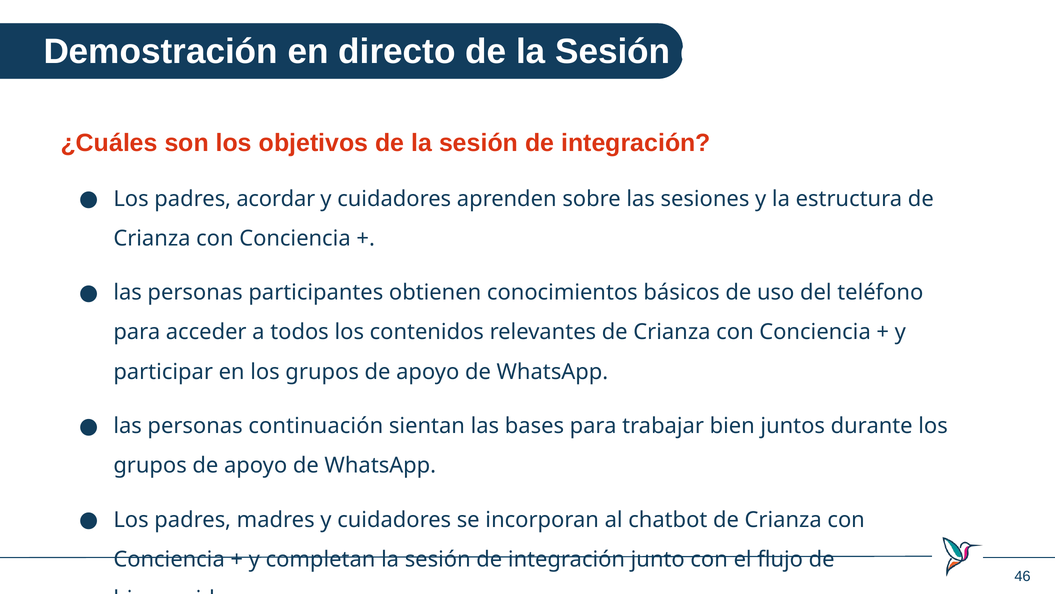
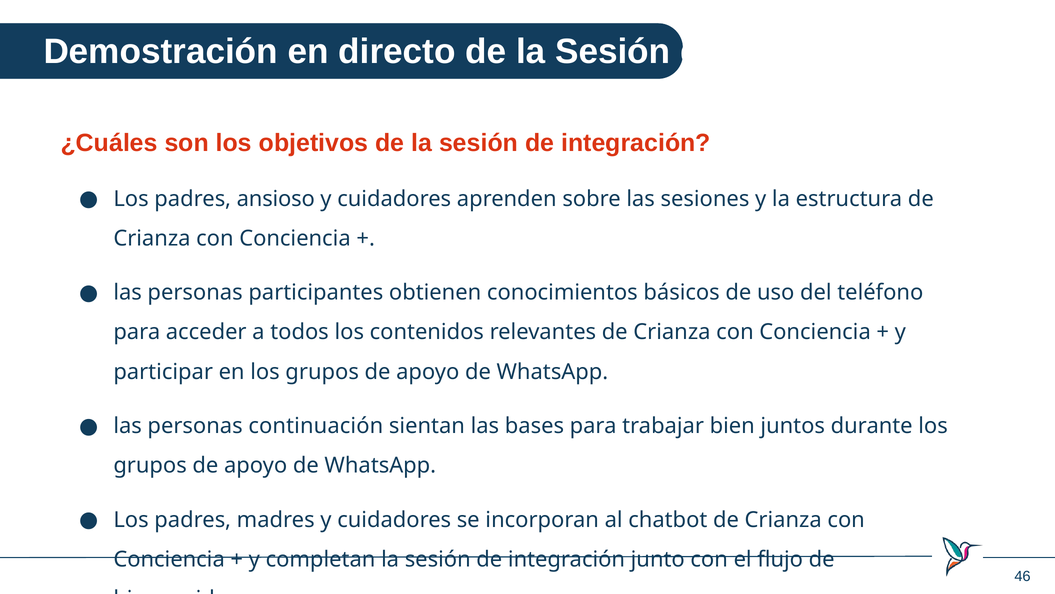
acordar: acordar -> ansioso (276, 199)
